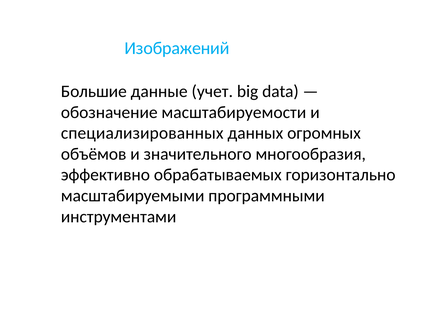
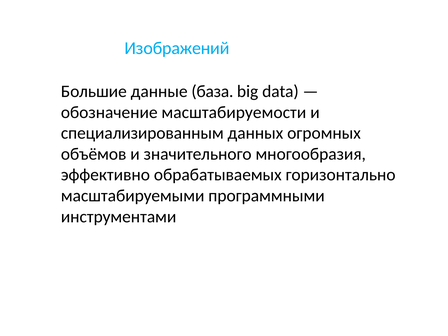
учет: учет -> база (212, 91)
специализированных: специализированных -> специализированным (142, 133)
